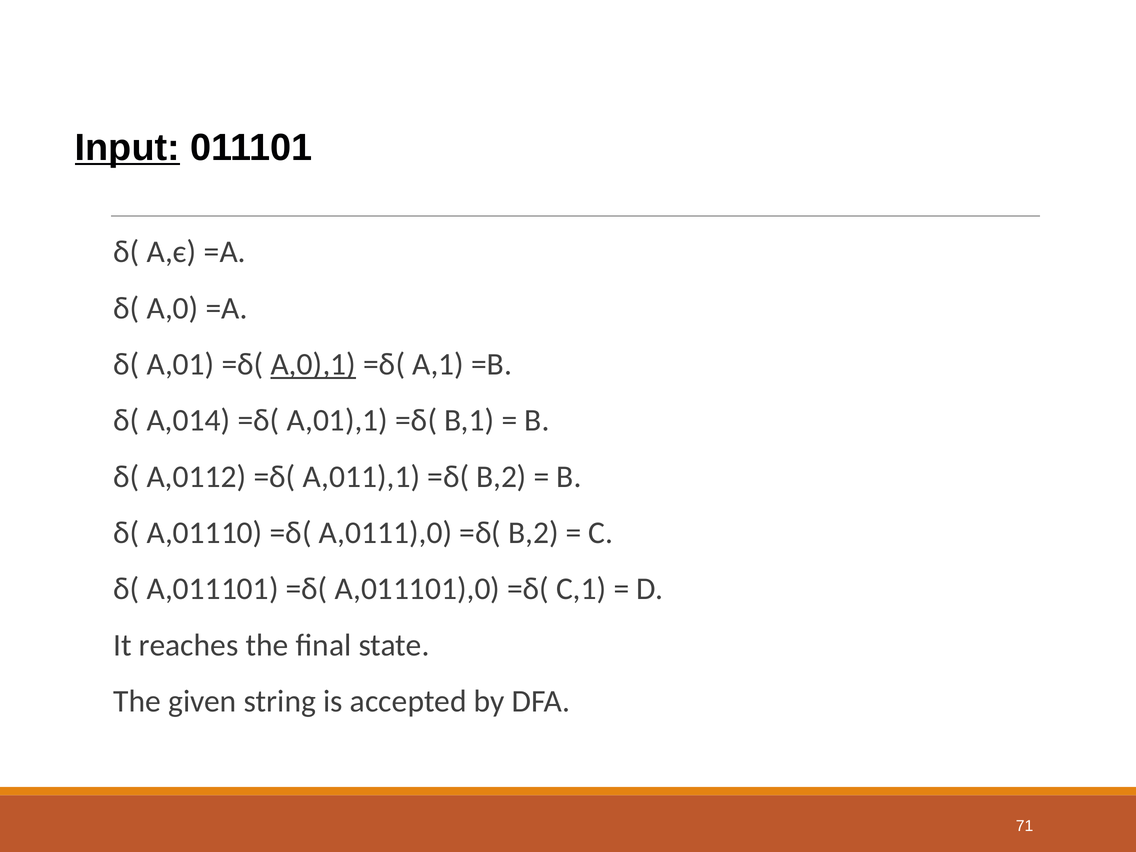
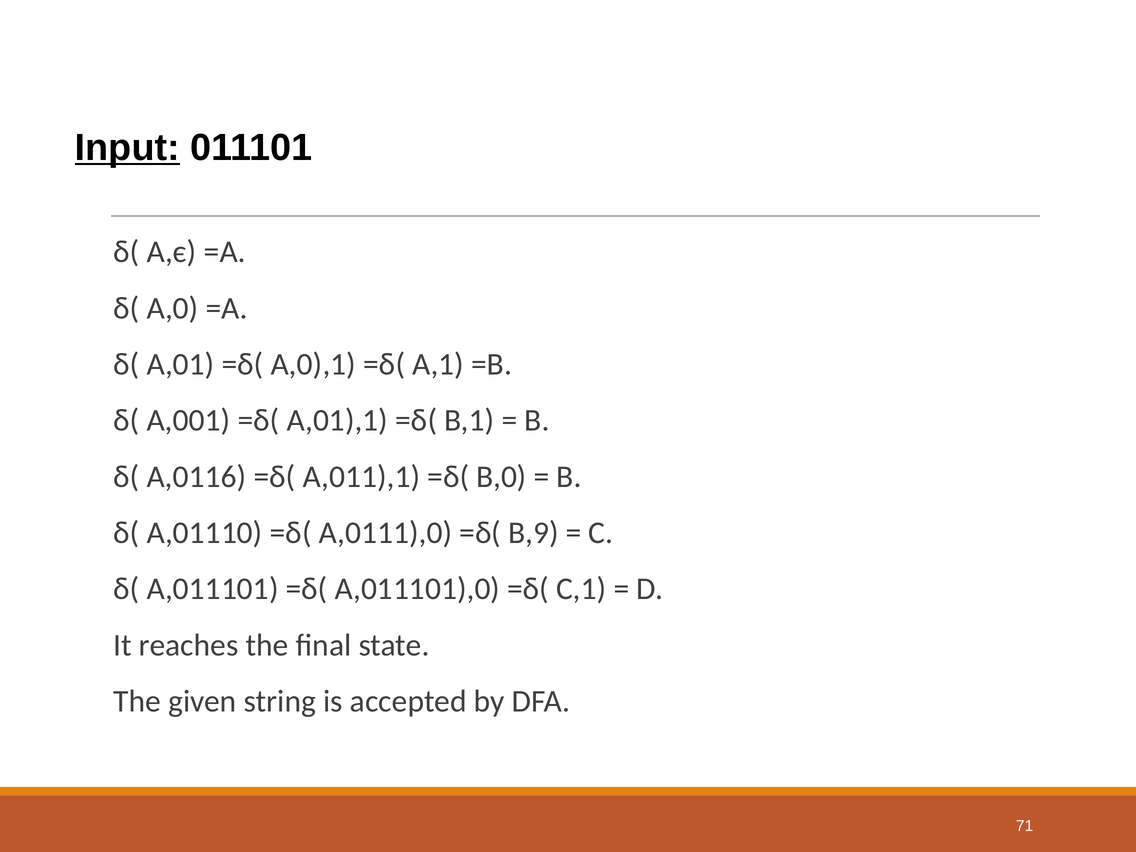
A,0),1 underline: present -> none (313, 364)
A,014: A,014 -> A,001 (189, 420)
A,0112: A,0112 -> A,0116 (196, 477)
A,011),1 =δ( B,2: B,2 -> B,0 (501, 477)
A,0111),0 =δ( B,2: B,2 -> B,9 (533, 533)
